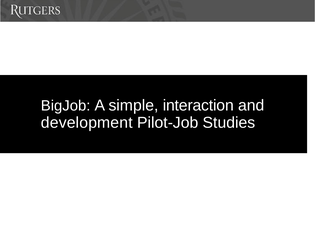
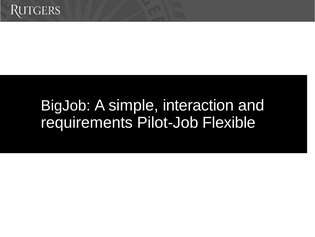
development: development -> requirements (87, 122)
Studies: Studies -> Flexible (229, 122)
